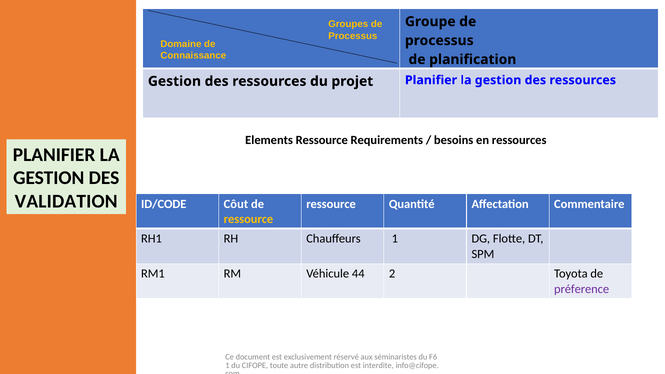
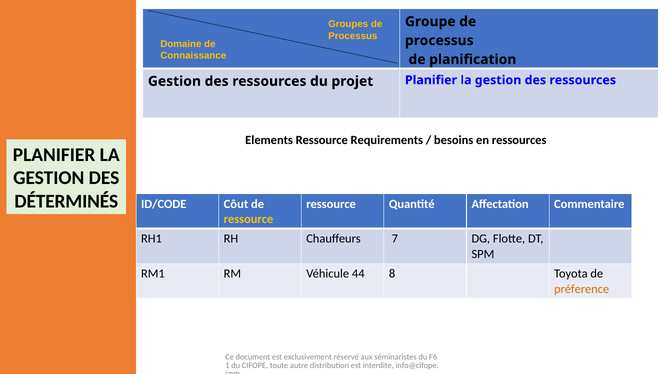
VALIDATION: VALIDATION -> DÉTERMINÉS (66, 201)
Chauffeurs 1: 1 -> 7 (395, 239)
2: 2 -> 8 (392, 274)
préference colour: purple -> orange (582, 289)
